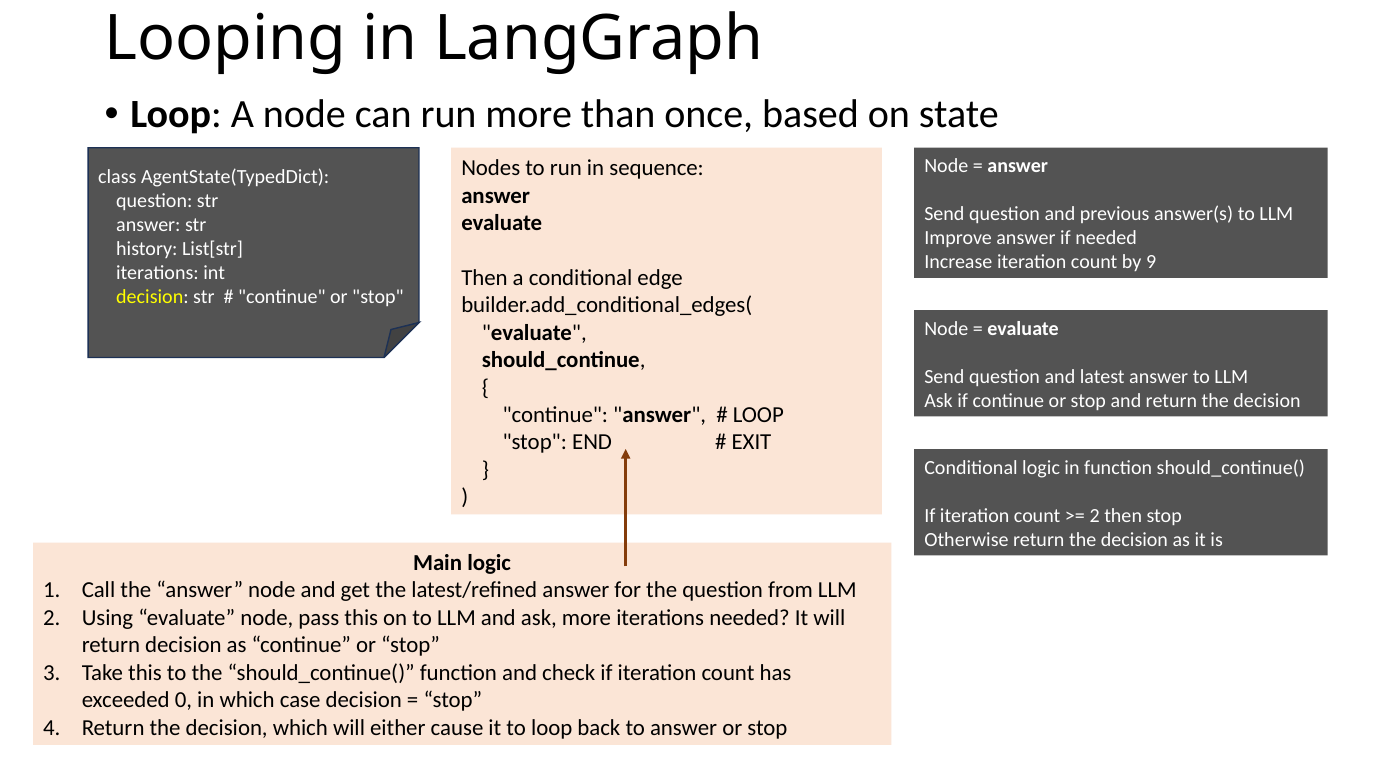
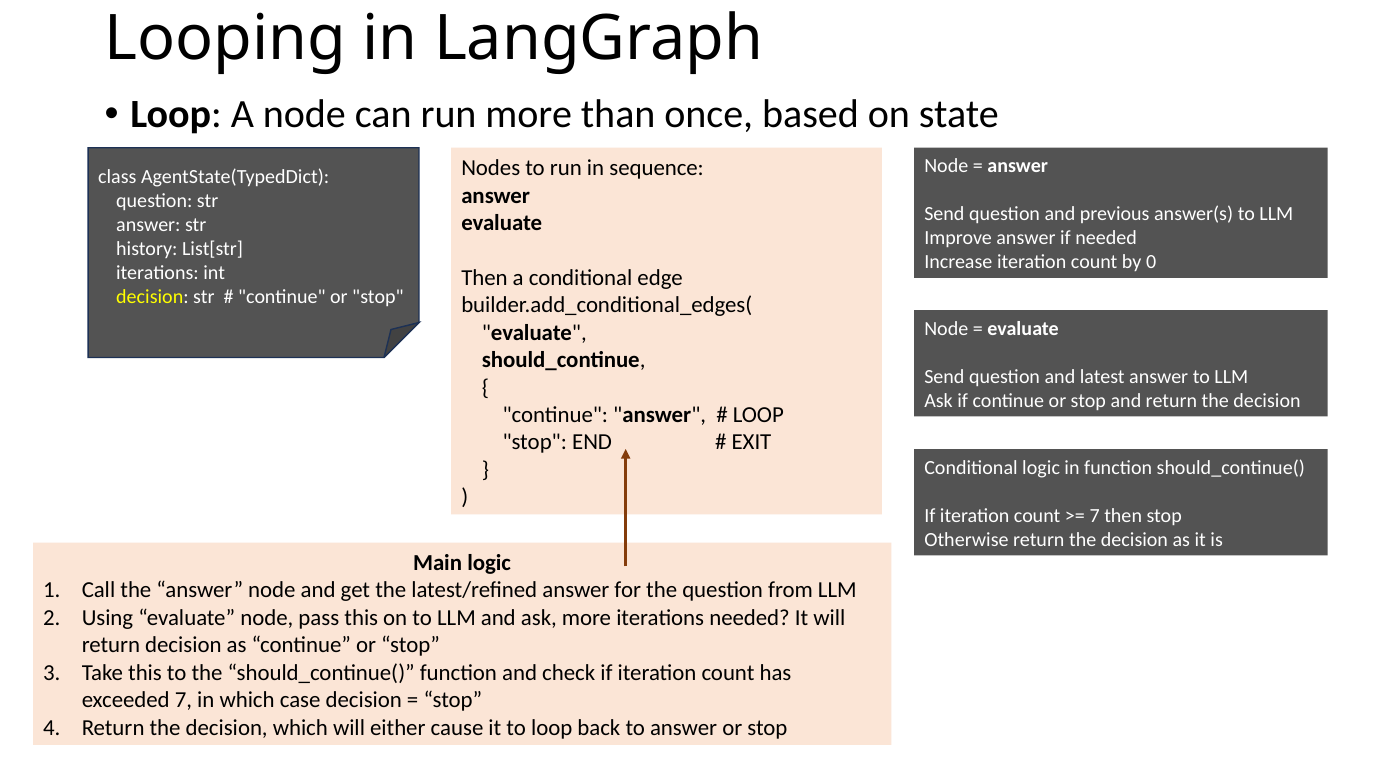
9: 9 -> 0 (1151, 262)
2: 2 -> 7 (1095, 516)
exceeded 0: 0 -> 7 (183, 700)
